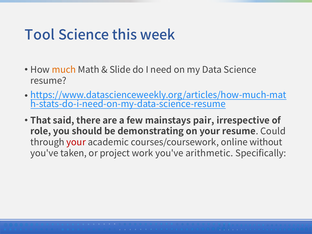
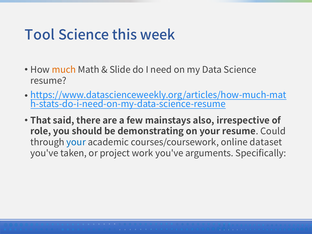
pair: pair -> also (204, 121)
your colour: red -> blue (76, 142)
without: without -> dataset (266, 142)
arithmetic: arithmetic -> arguments (209, 153)
